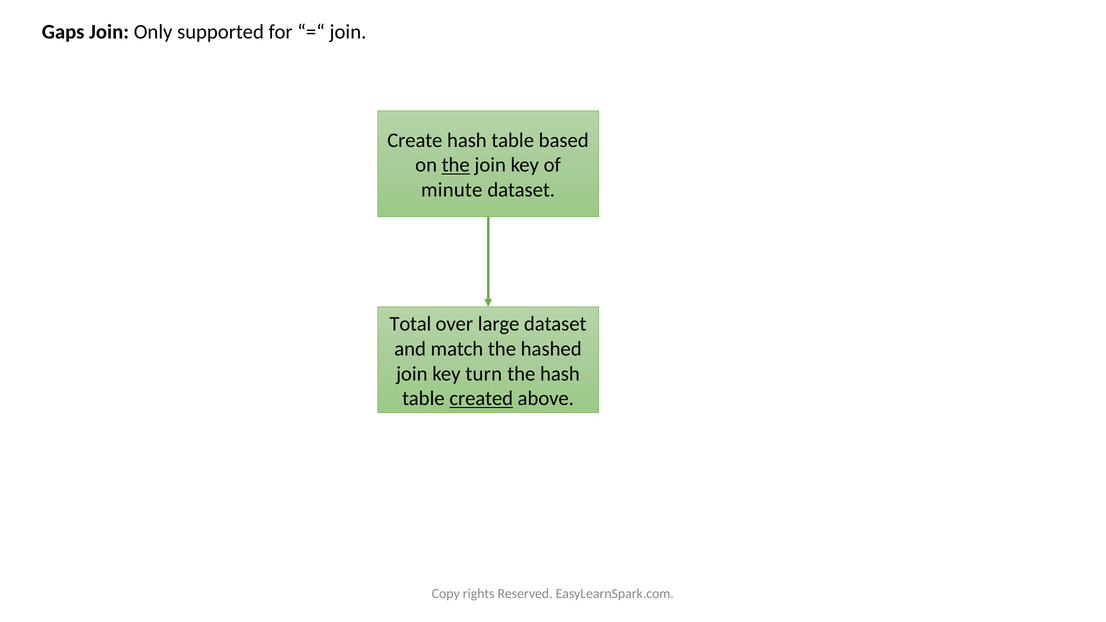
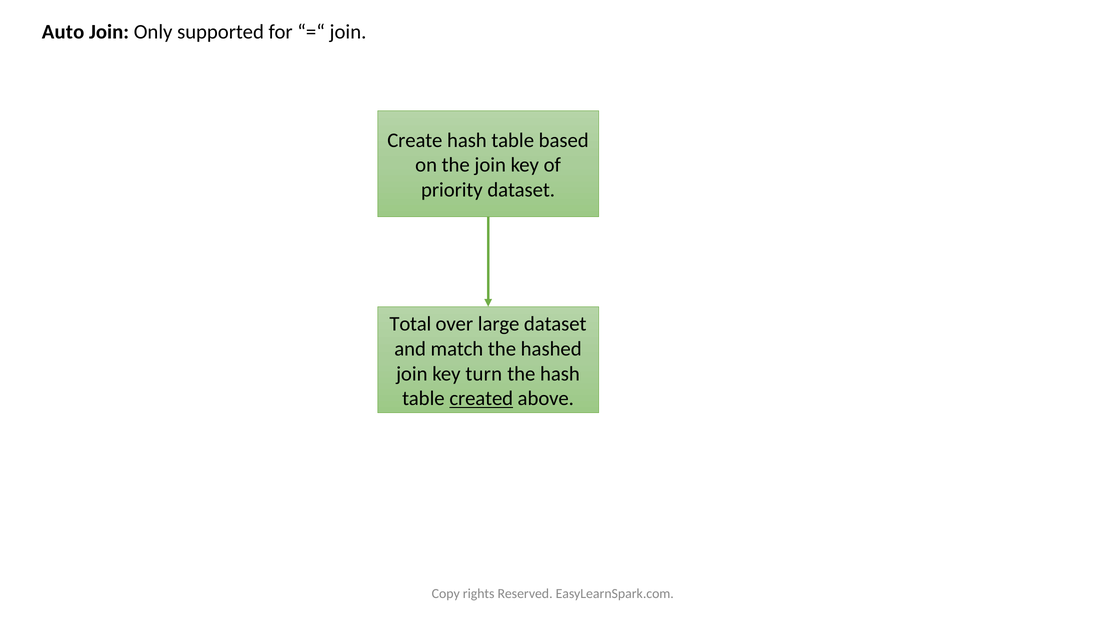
Gaps: Gaps -> Auto (63, 32)
the underline: present -> none (456, 165)
minute: minute -> priority (452, 190)
